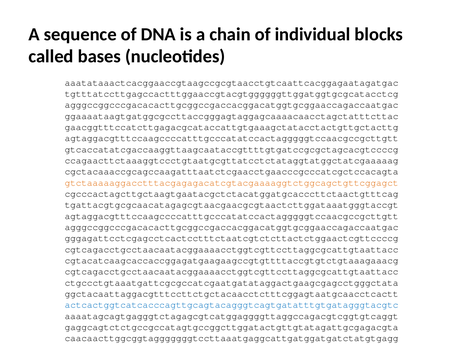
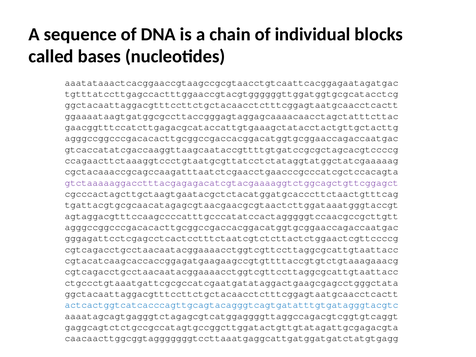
agggccggcccgacacacttgcggccgaccacggacatggtgcggaaccagaccaatgac: agggccggcccgacacacttgcggccgaccacggacatggtgcggaaccagaccaatgac -> ggctacaattaggacgtttccttctgctacaacctctttcggagtaatgcaacctcactt (232, 105)
agtaggacgtttccaagccccatttgcccatatccactagggggtccaacgccgcttgtt: agtaggacgtttccaagccccatttgcccatatccactagggggtccaacgccgcttgtt -> agggccggcccgacacacttgcggccgaccacggacatggtgcggaaccagaccaatgac (232, 138)
gtctaaaaaggacctttacgagagacatcgtacgaaaaggtctggcagctgttcggagct colour: orange -> purple (232, 183)
